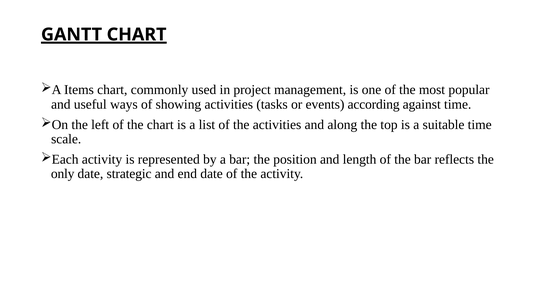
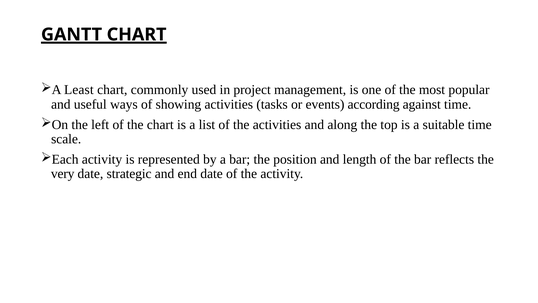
Items: Items -> Least (79, 90)
only: only -> very (63, 174)
